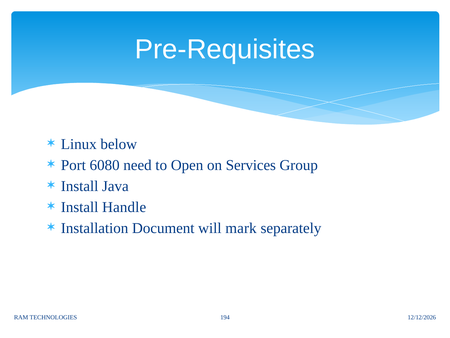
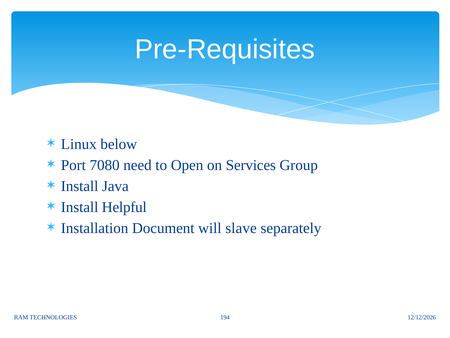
6080: 6080 -> 7080 (105, 165)
Handle: Handle -> Helpful (124, 207)
mark: mark -> slave (241, 228)
